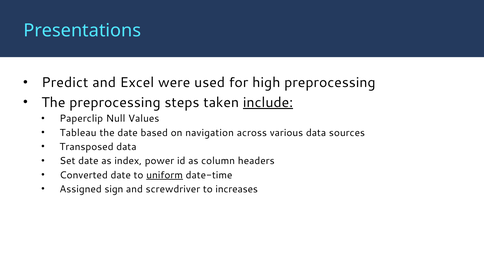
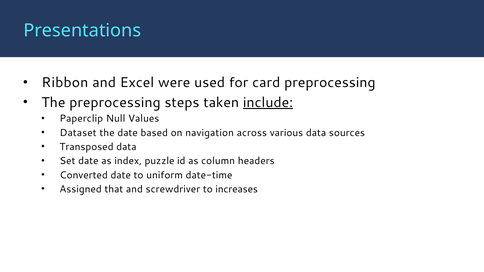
Predict: Predict -> Ribbon (65, 83)
high: high -> card (266, 83)
Tableau: Tableau -> Dataset (78, 133)
power: power -> puzzle (160, 161)
uniform underline: present -> none (165, 175)
sign: sign -> that (114, 189)
